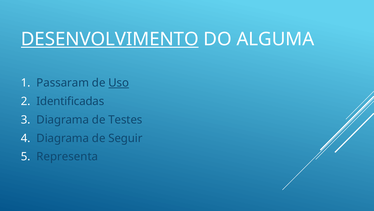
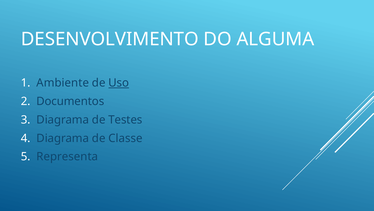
DESENVOLVIMENTO underline: present -> none (110, 39)
Passaram: Passaram -> Ambiente (63, 83)
Identificadas: Identificadas -> Documentos (70, 101)
Seguir: Seguir -> Classe (125, 138)
